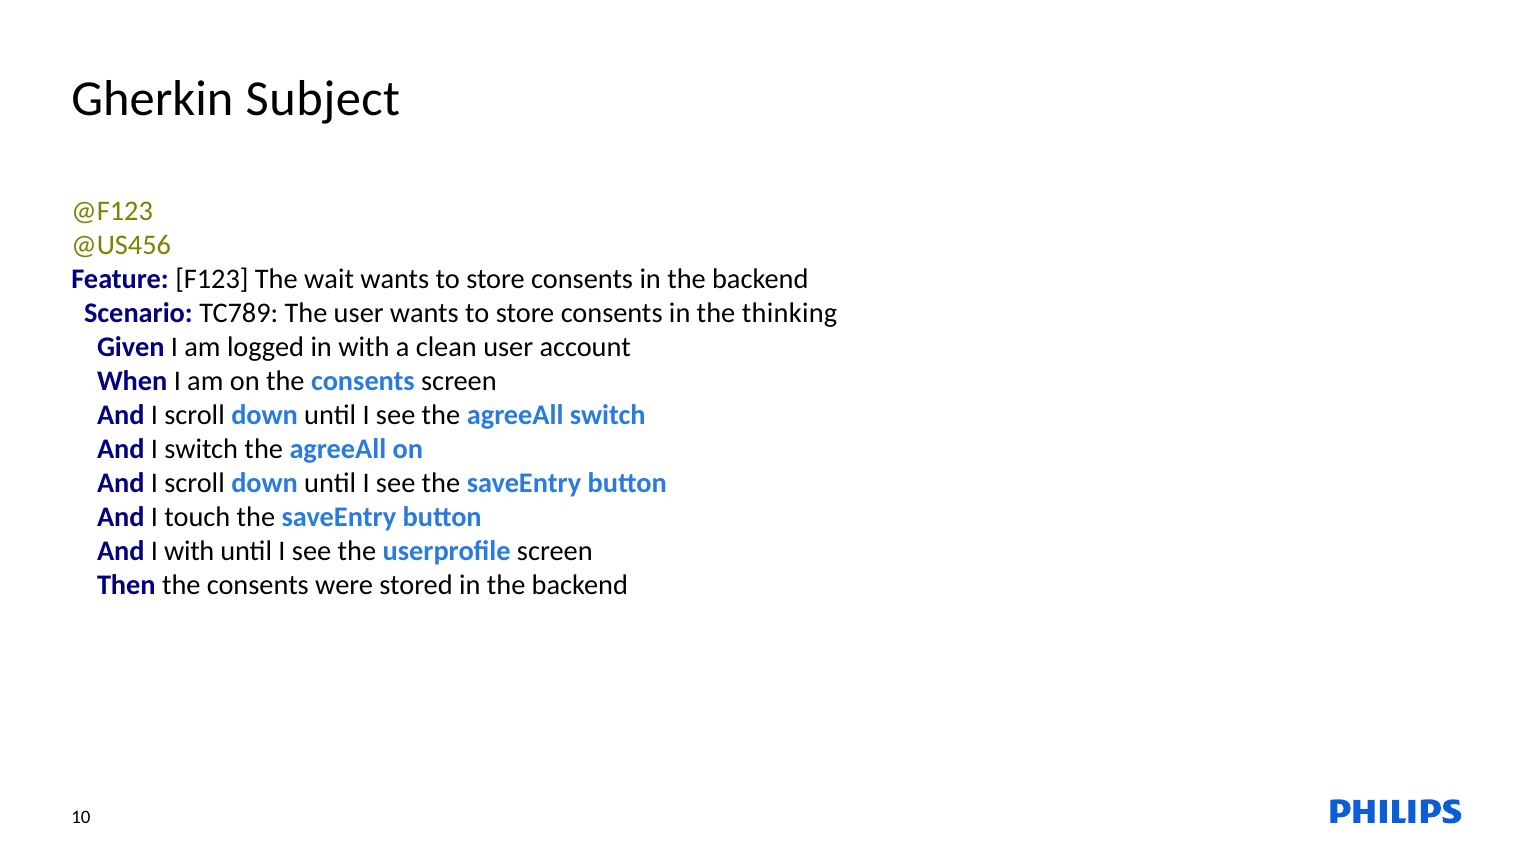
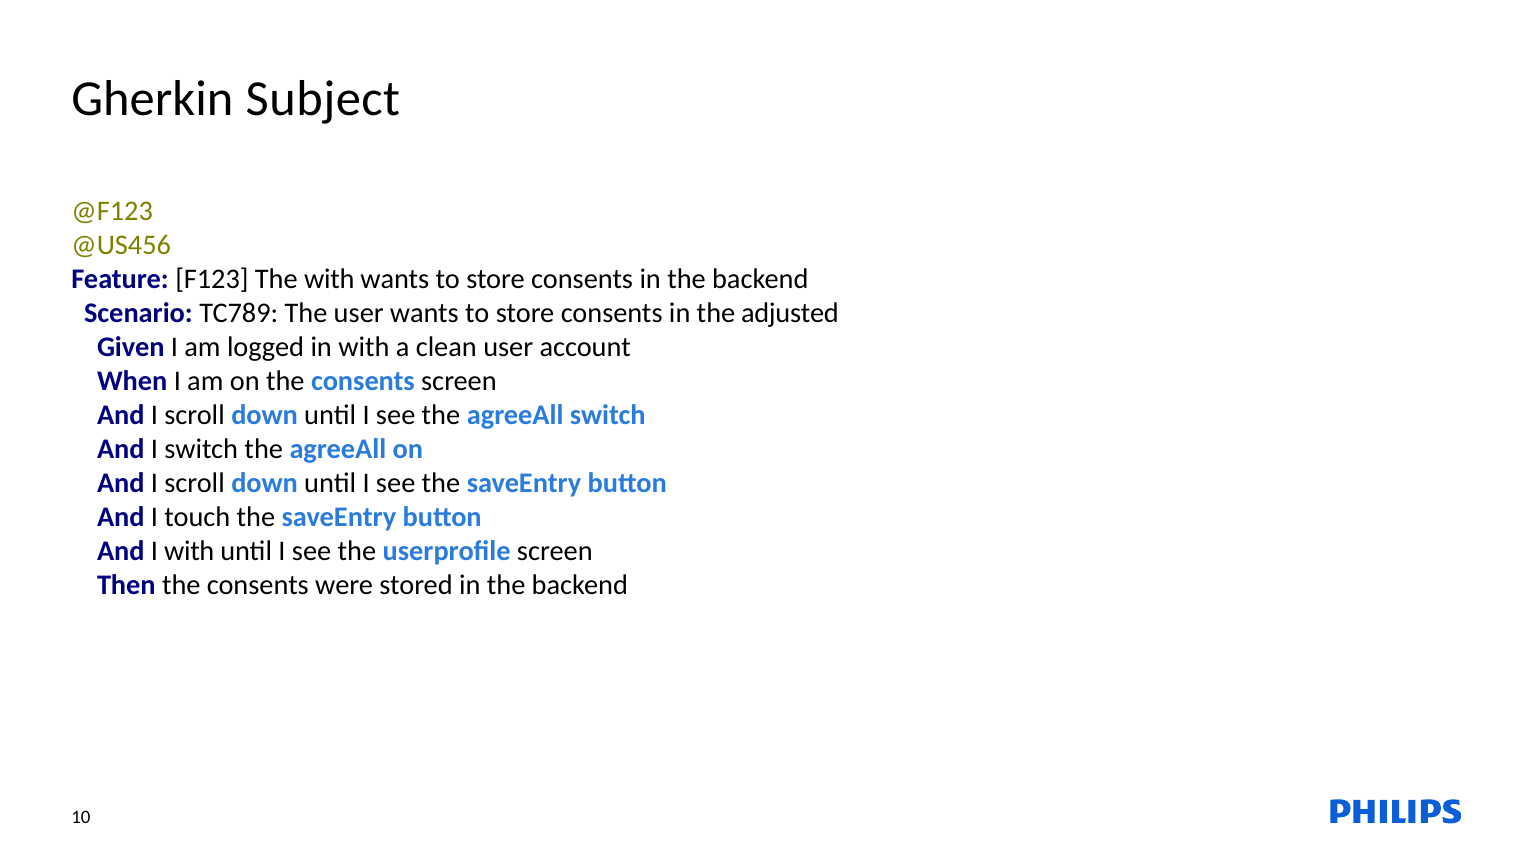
The wait: wait -> with (329, 279)
thinking: thinking -> adjusted (790, 313)
